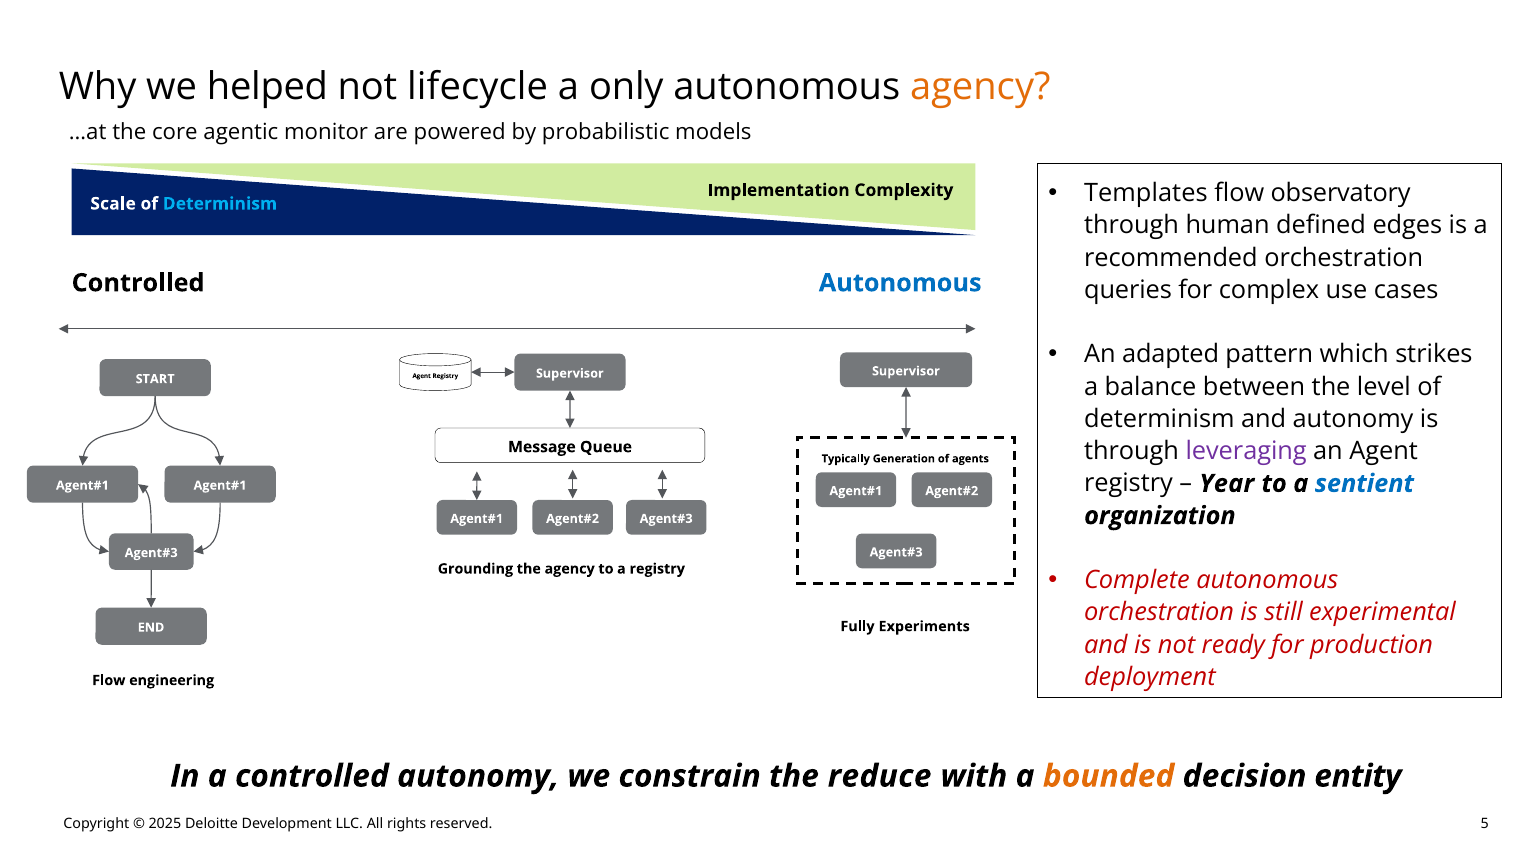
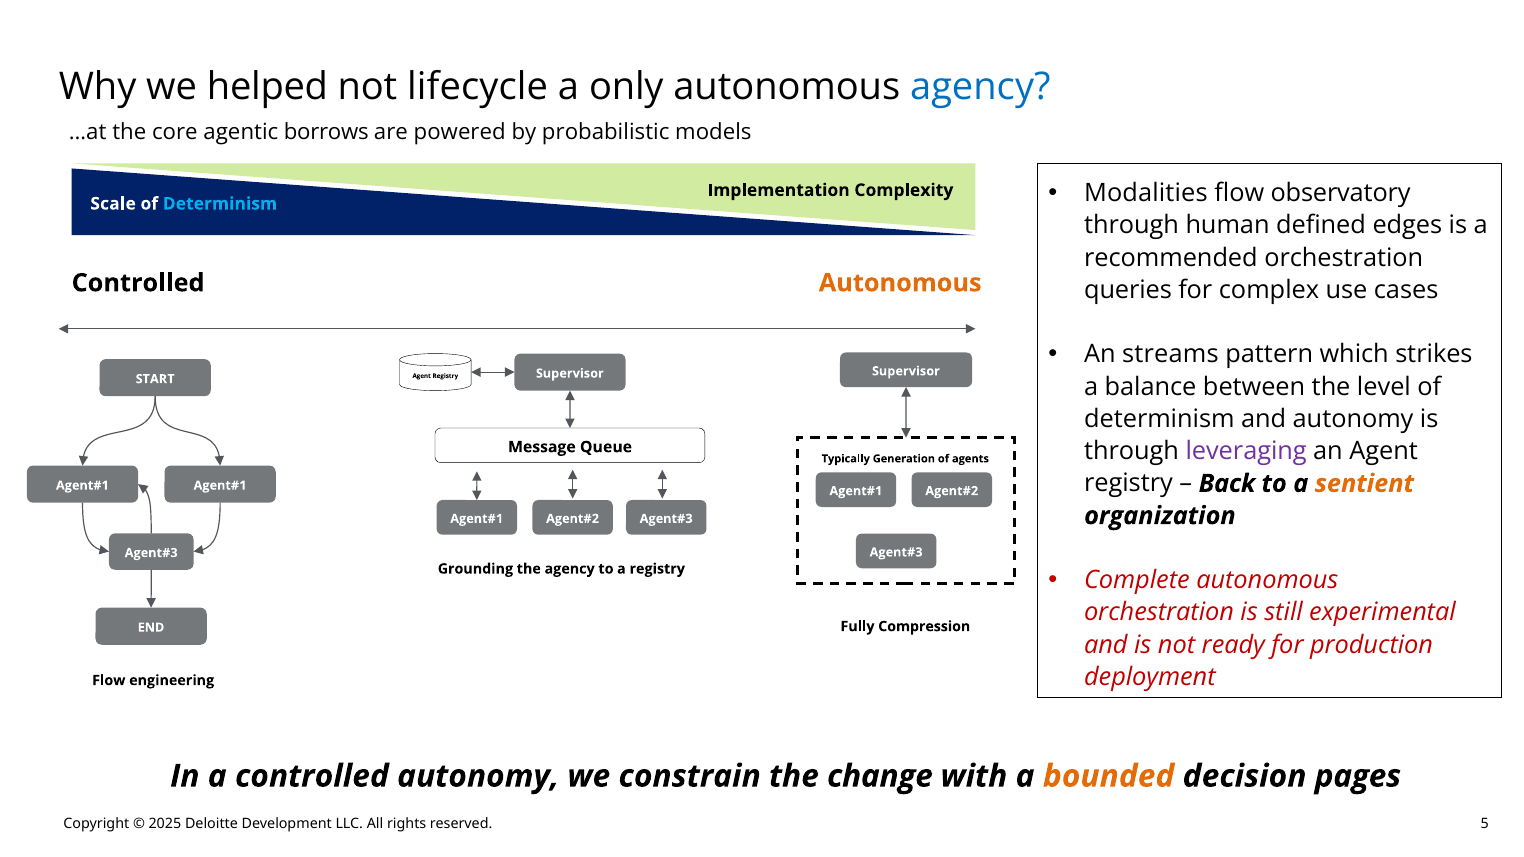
agency colour: orange -> blue (980, 87)
monitor: monitor -> borrows (326, 132)
Templates: Templates -> Modalities (1146, 193)
Autonomous colour: blue -> orange (900, 283)
adapted: adapted -> streams (1170, 355)
Year: Year -> Back (1227, 484)
sentient colour: blue -> orange (1364, 484)
Experiments: Experiments -> Compression (924, 627)
reduce: reduce -> change (880, 776)
entity: entity -> pages (1358, 776)
